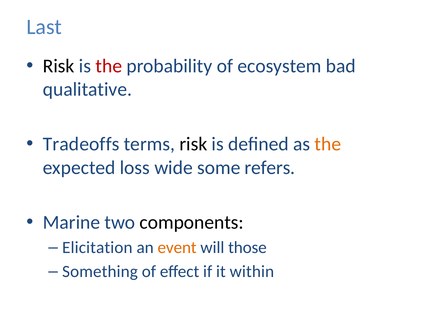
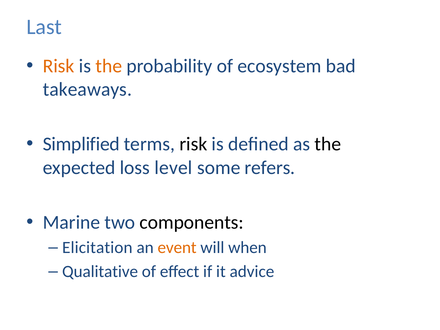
Risk colour: black -> orange (59, 66)
the colour: red -> orange (109, 66)
qualitative: qualitative -> takeaways (87, 89)
Tradeoffs: Tradeoffs -> Simplified (81, 144)
the colour: orange -> black (328, 144)
wide: wide -> level (173, 168)
those: those -> when (247, 248)
Something: Something -> Qualitative (100, 272)
within: within -> advice (252, 272)
